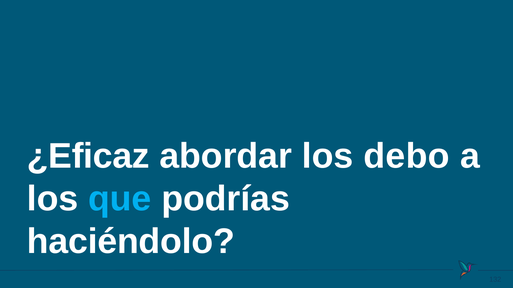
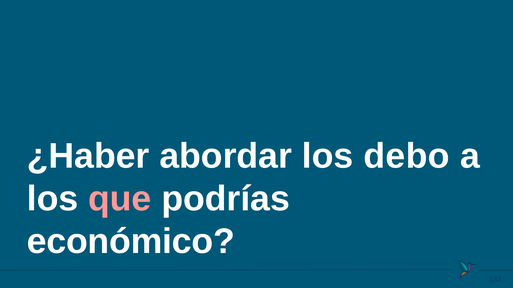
¿Eficaz: ¿Eficaz -> ¿Haber (88, 156)
que colour: light blue -> pink (120, 199)
haciéndolo: haciéndolo -> económico (131, 242)
